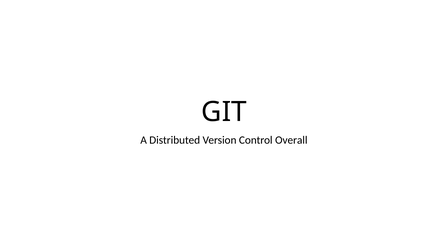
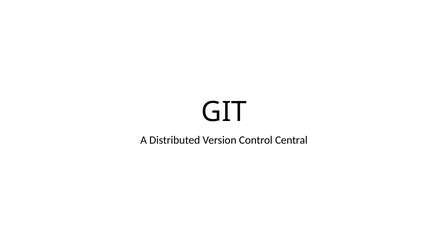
Overall: Overall -> Central (291, 140)
